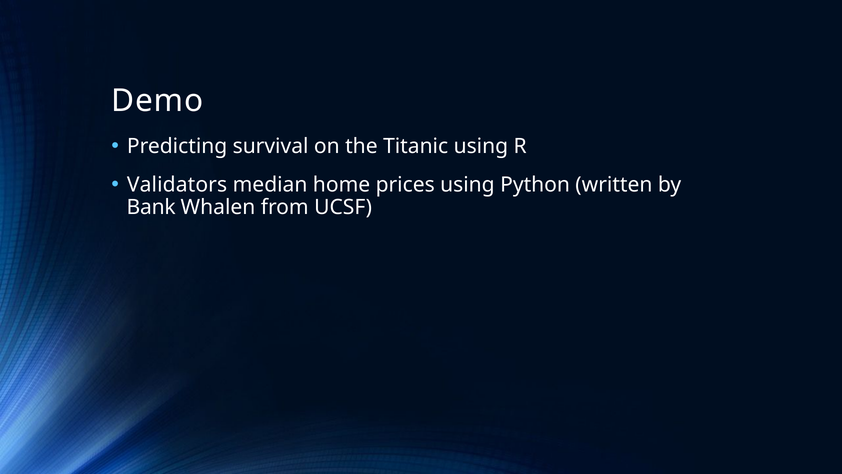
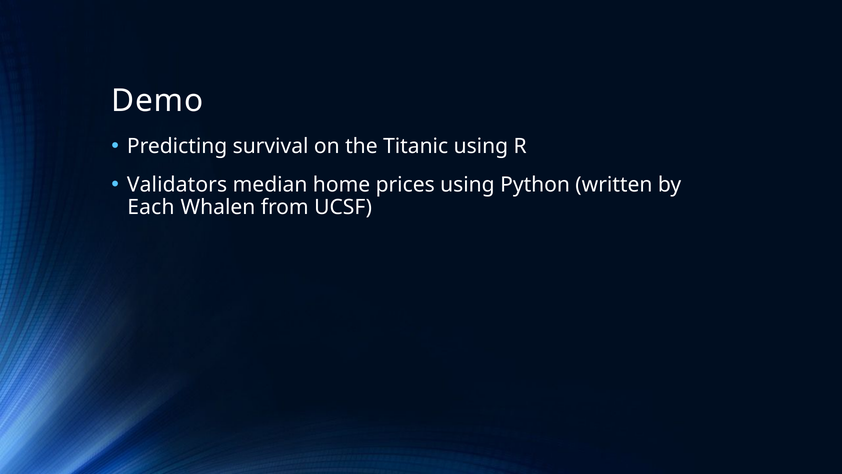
Bank: Bank -> Each (151, 207)
